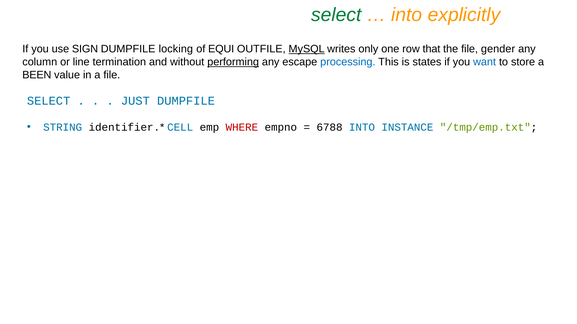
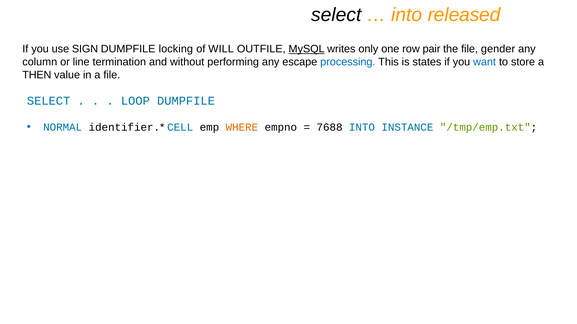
select colour: green -> black (336, 15)
explicitly: explicitly -> released (464, 15)
EQUI: EQUI -> WILL (221, 49)
that: that -> pair (431, 49)
performing underline: present -> none (233, 62)
BEEN: BEEN -> THEN (37, 75)
JUST: JUST -> LOOP (135, 101)
STRING: STRING -> NORMAL (63, 127)
WHERE colour: red -> orange (242, 127)
6788: 6788 -> 7688 (330, 127)
